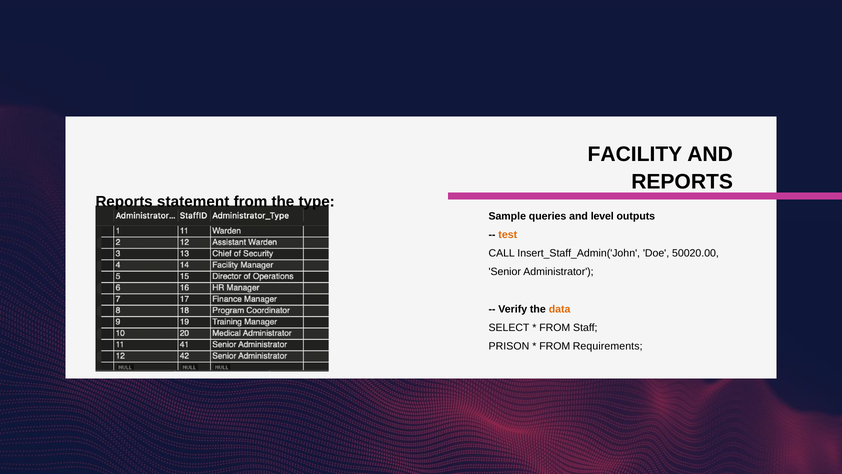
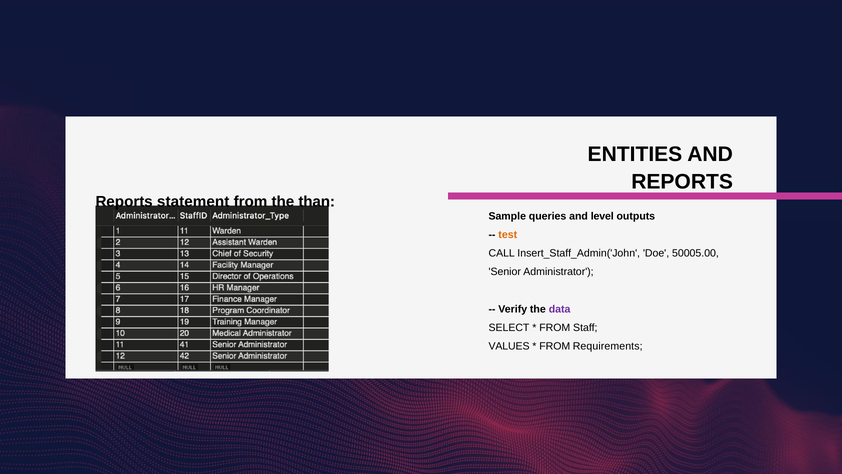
FACILITY: FACILITY -> ENTITIES (635, 154)
type: type -> than (317, 202)
50020.00: 50020.00 -> 50005.00 (695, 253)
data colour: orange -> purple (560, 309)
PRISON: PRISON -> VALUES (509, 346)
